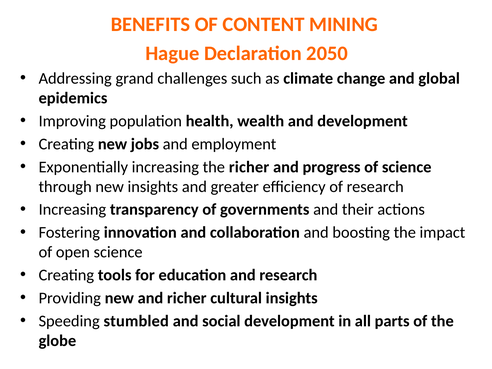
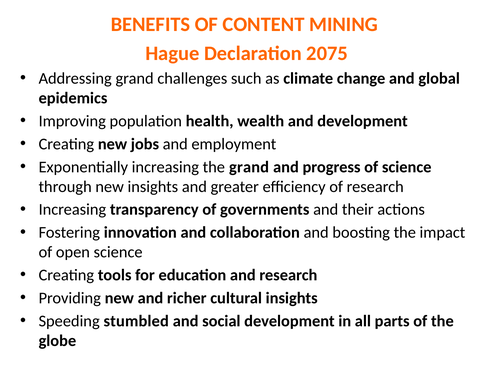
2050: 2050 -> 2075 (327, 53)
the richer: richer -> grand (249, 167)
